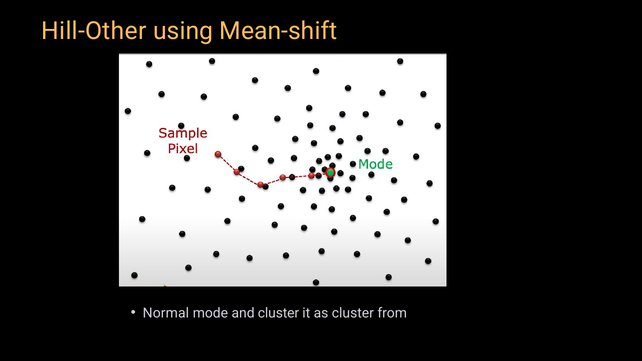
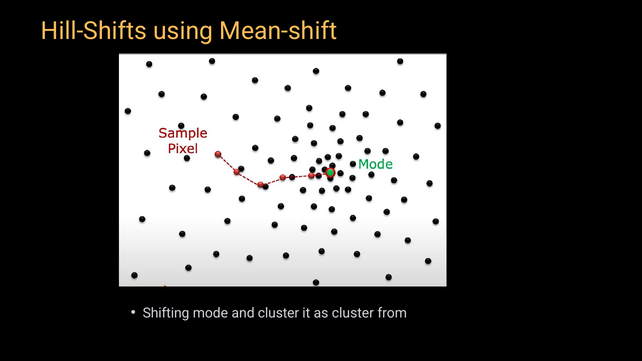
Hill-Other: Hill-Other -> Hill-Shifts (94, 31)
Normal: Normal -> Shifting (166, 313)
